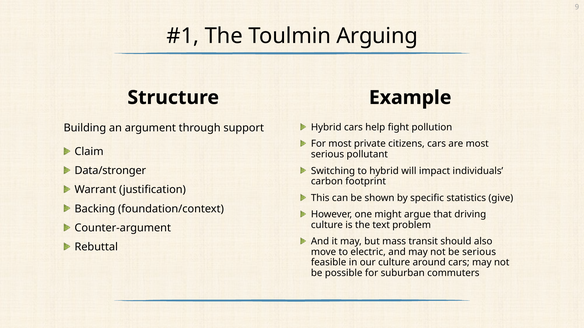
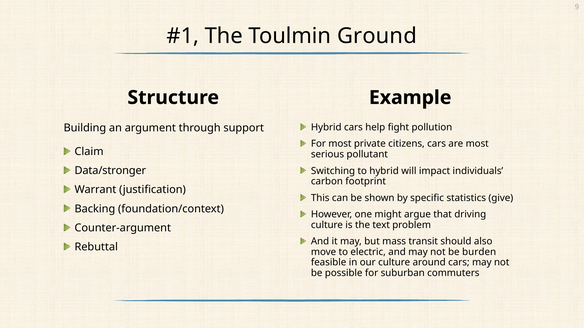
Arguing: Arguing -> Ground (377, 36)
be serious: serious -> burden (479, 252)
